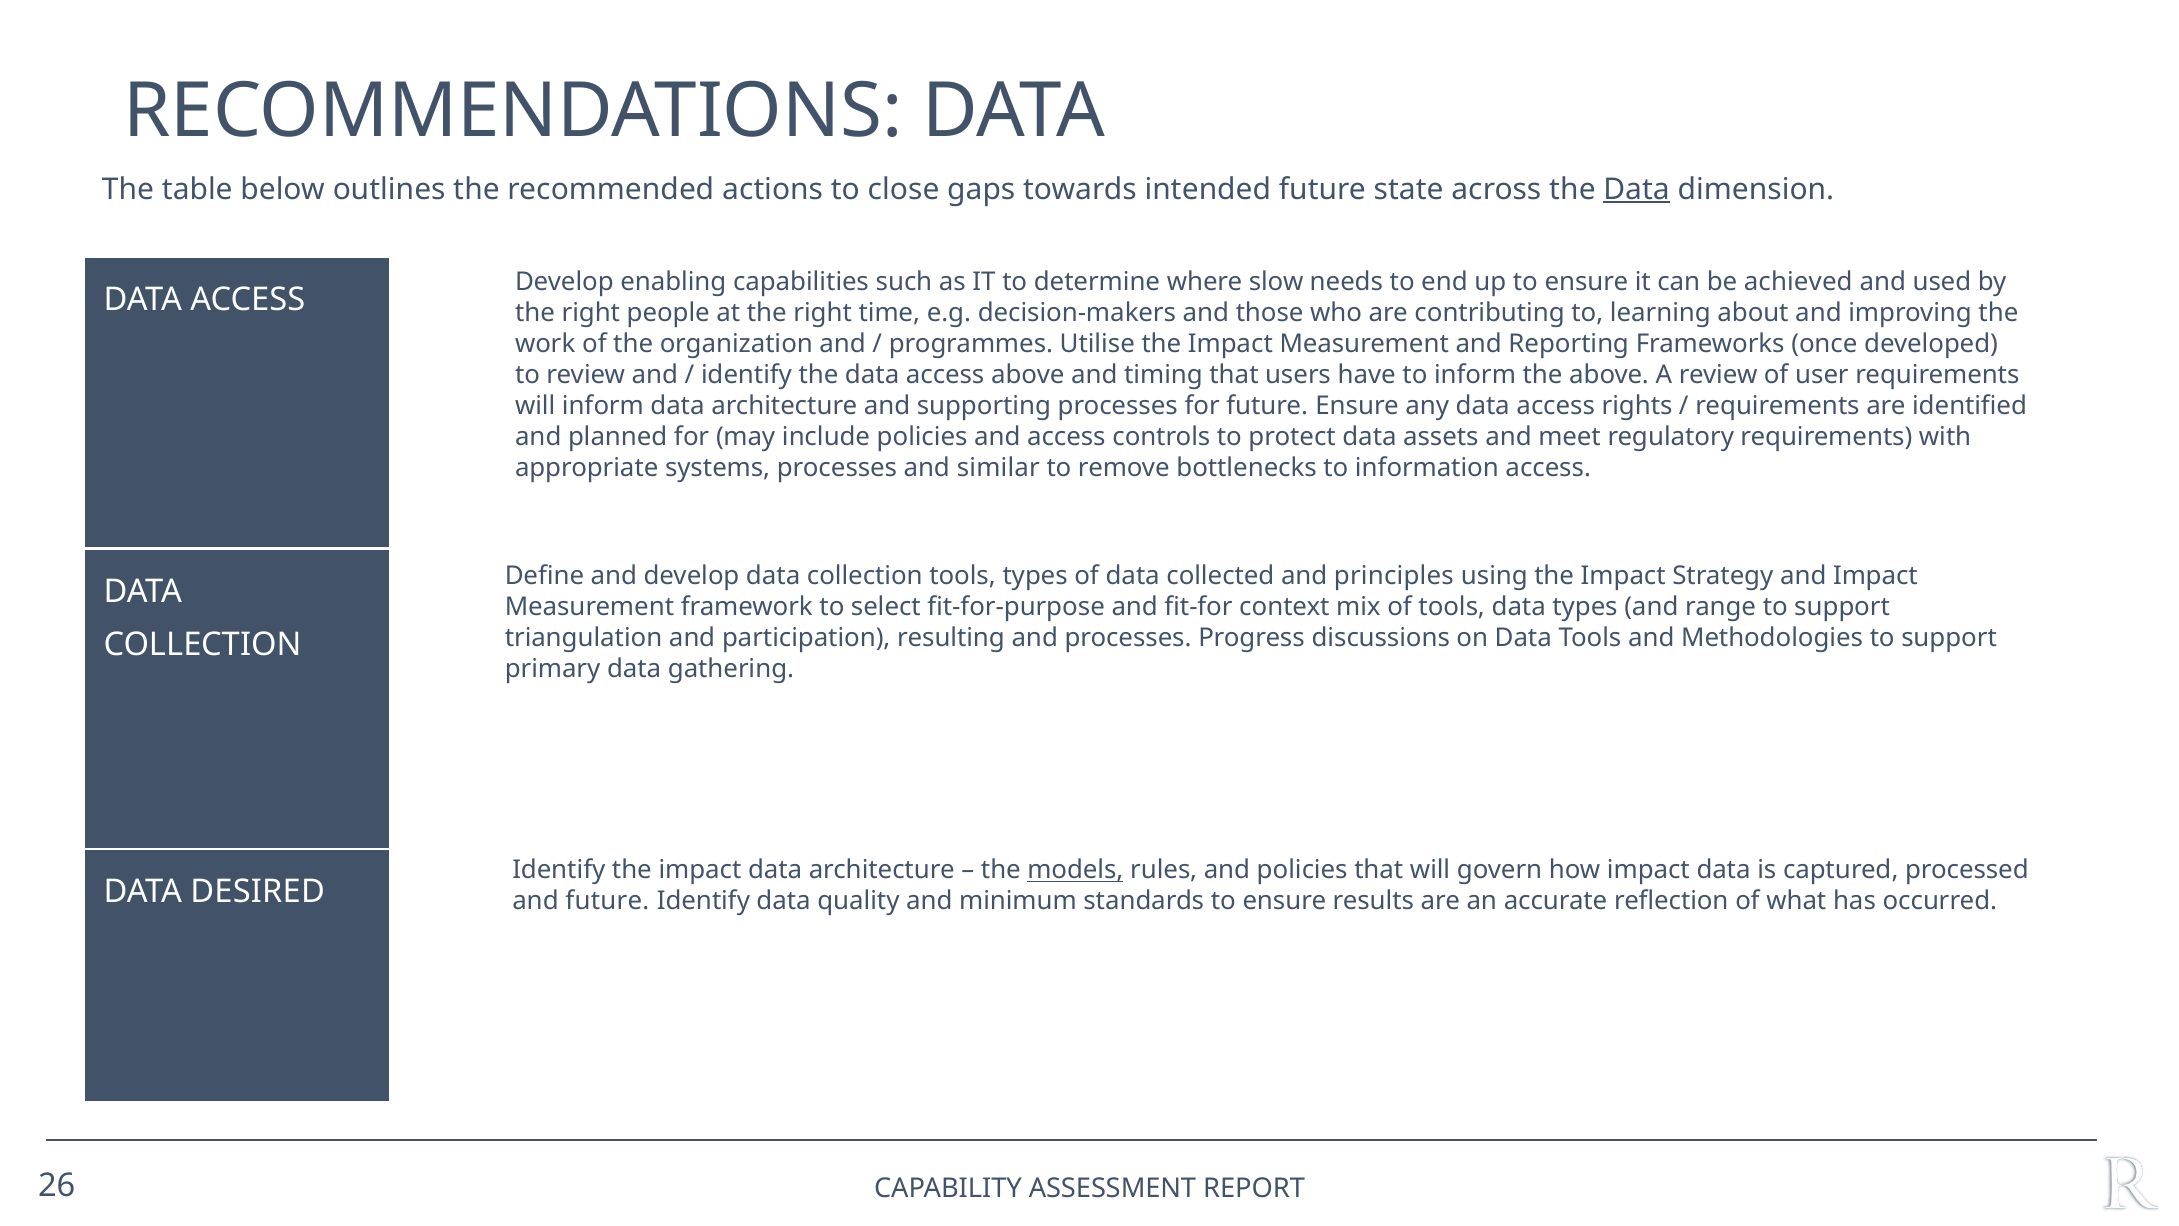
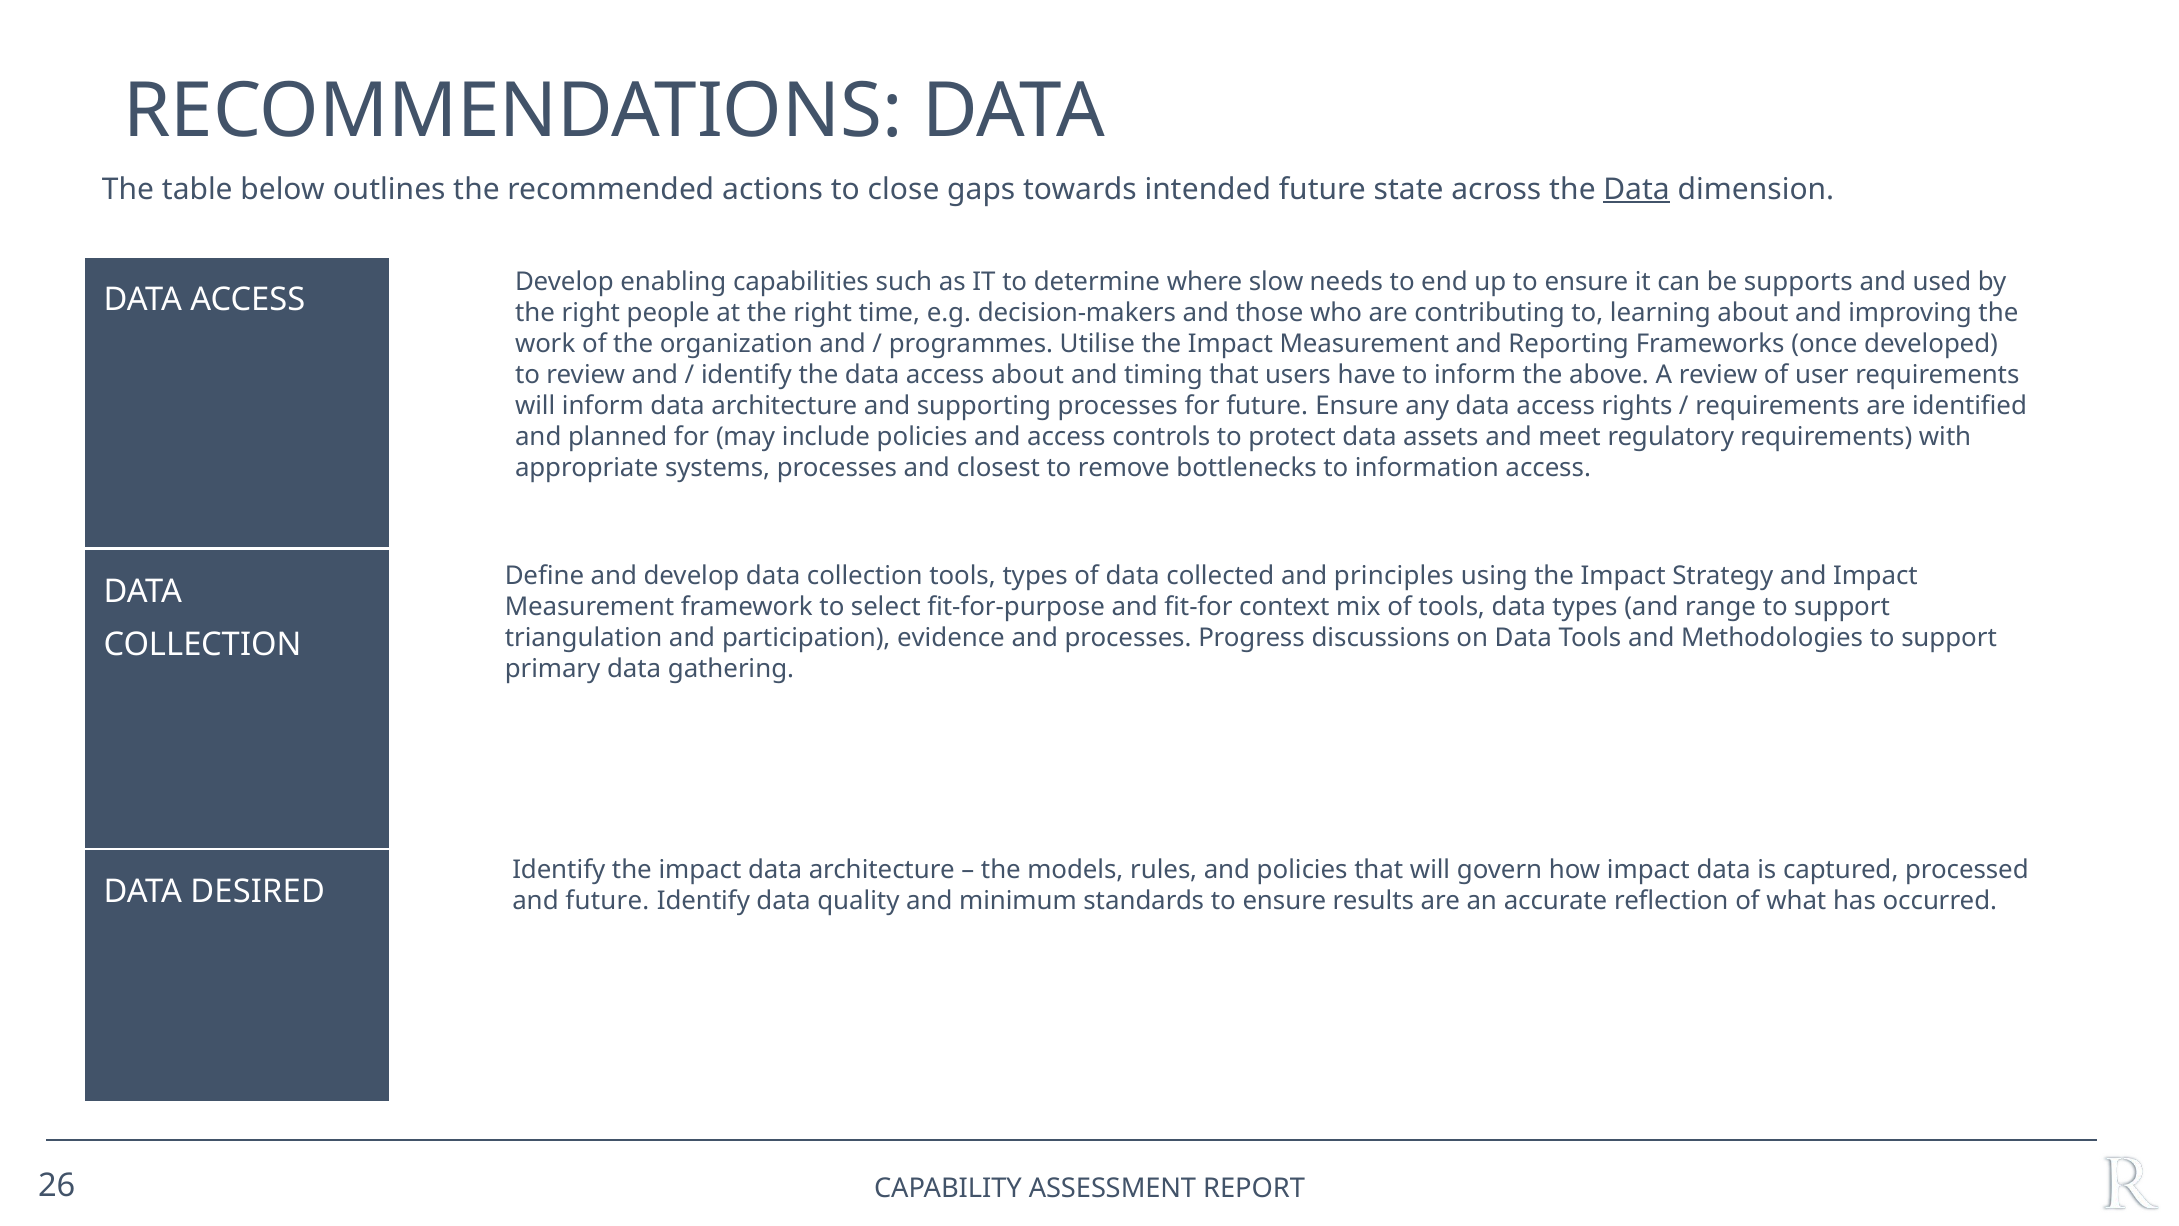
achieved: achieved -> supports (1798, 282)
access above: above -> about (1028, 375)
similar: similar -> closest (998, 468)
resulting: resulting -> evidence (951, 638)
models underline: present -> none (1075, 870)
